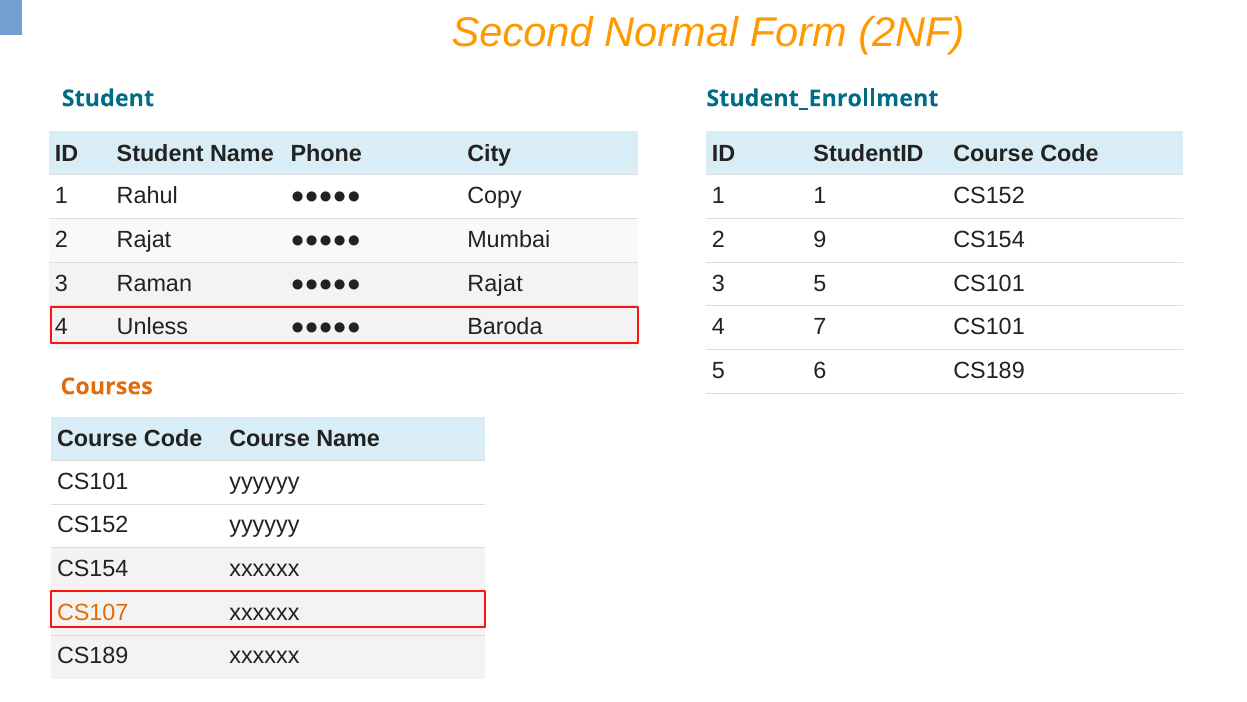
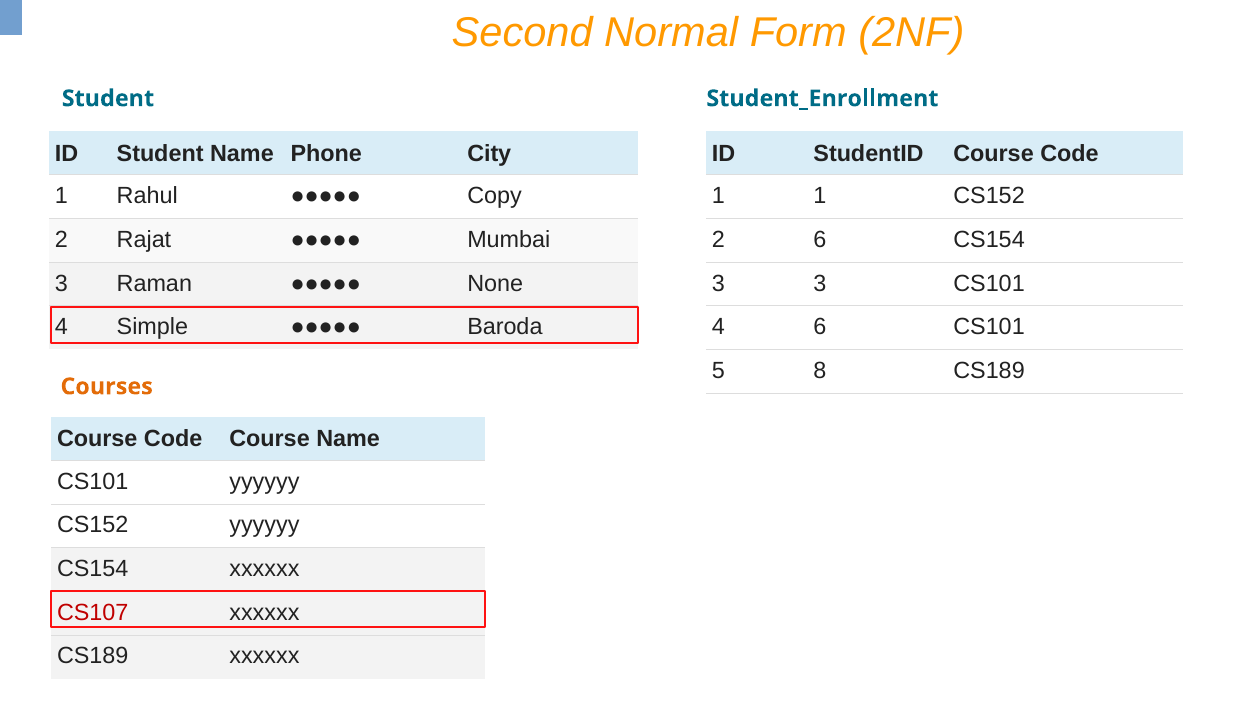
2 9: 9 -> 6 (820, 240)
Rajat: Rajat -> None (495, 283)
3 5: 5 -> 3 (820, 283)
Unless: Unless -> Simple (152, 327)
4 7: 7 -> 6 (820, 327)
6: 6 -> 8 (820, 370)
CS107 colour: orange -> red (93, 612)
